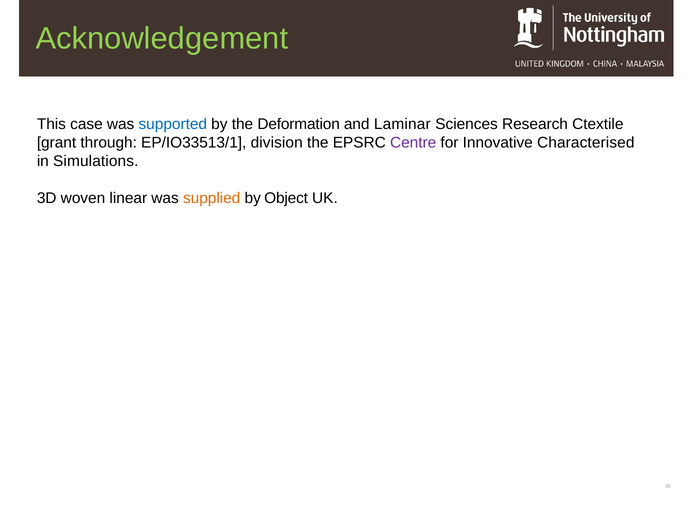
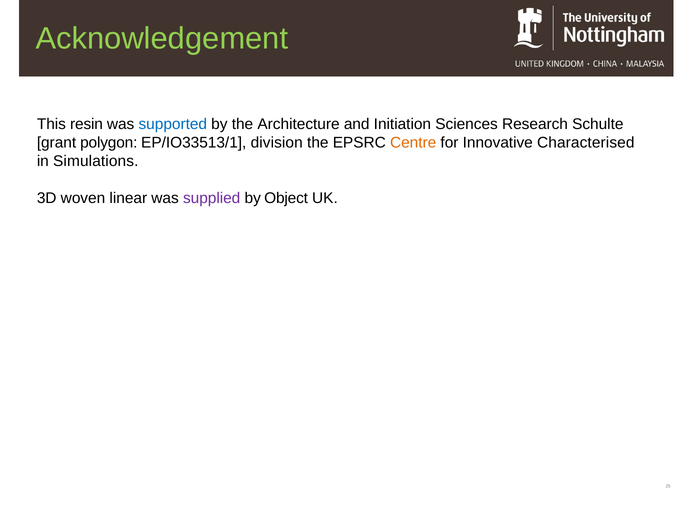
case: case -> resin (87, 124)
Deformation: Deformation -> Architecture (299, 124)
Laminar: Laminar -> Initiation (402, 124)
Ctextile: Ctextile -> Schulte (598, 124)
through: through -> polygon (109, 143)
Centre colour: purple -> orange (413, 143)
supplied colour: orange -> purple (212, 198)
